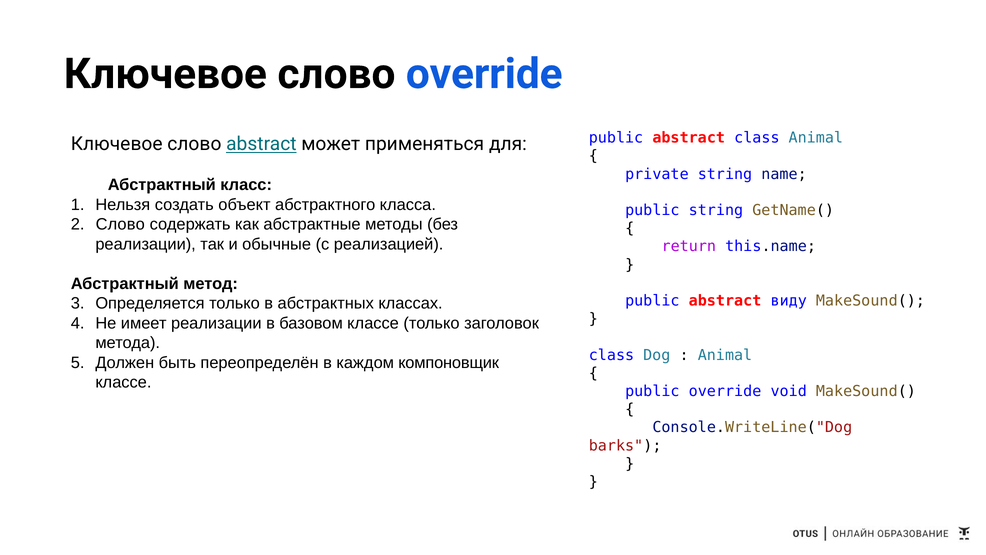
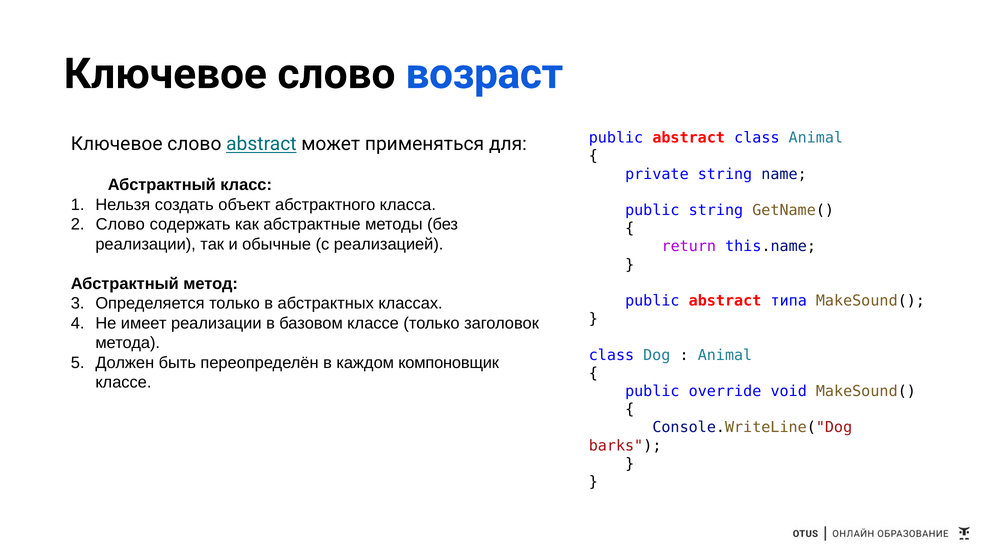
слово override: override -> возраст (484, 74)
виду: виду -> типа (789, 301)
